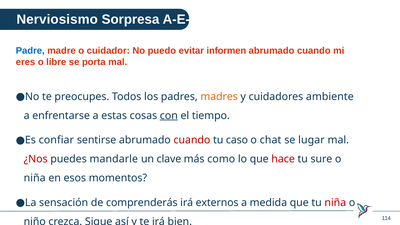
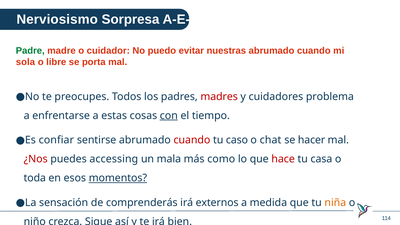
Padre colour: blue -> green (30, 51)
informen: informen -> nuestras (226, 51)
eres: eres -> sola (25, 62)
madres colour: orange -> red (219, 97)
ambiente: ambiente -> problema (330, 97)
lugar: lugar -> hacer (312, 140)
mandarle: mandarle -> accessing (114, 159)
clave: clave -> mala (169, 159)
sure: sure -> casa (321, 159)
niña: niña -> toda (35, 178)
momentos underline: none -> present (118, 178)
niña colour: red -> orange (335, 203)
